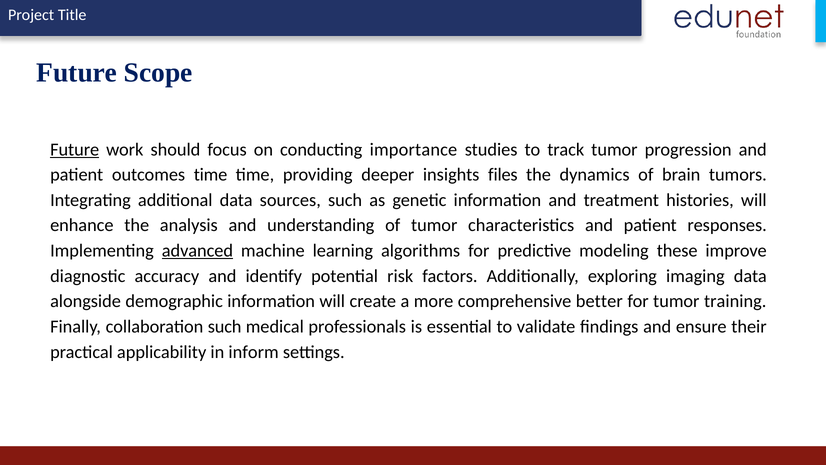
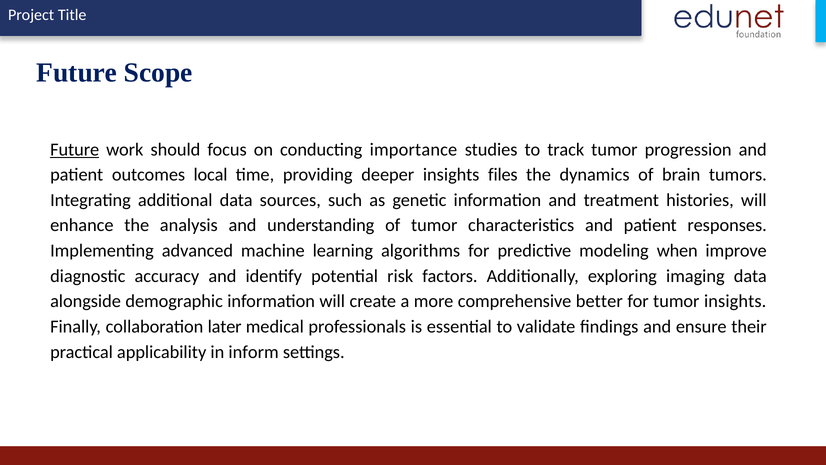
outcomes time: time -> local (211, 175)
advanced underline: present -> none (197, 251)
these: these -> when (677, 251)
tumor training: training -> insights (735, 301)
collaboration such: such -> later (225, 326)
